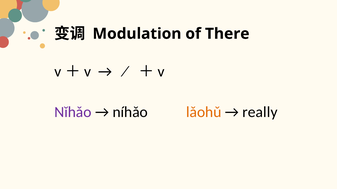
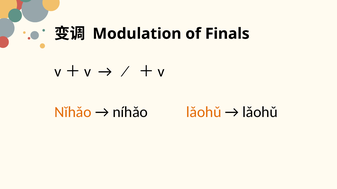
There: There -> Finals (227, 34)
Nǐhǎo colour: purple -> orange (73, 112)
really: really -> lǎohǔ (260, 112)
